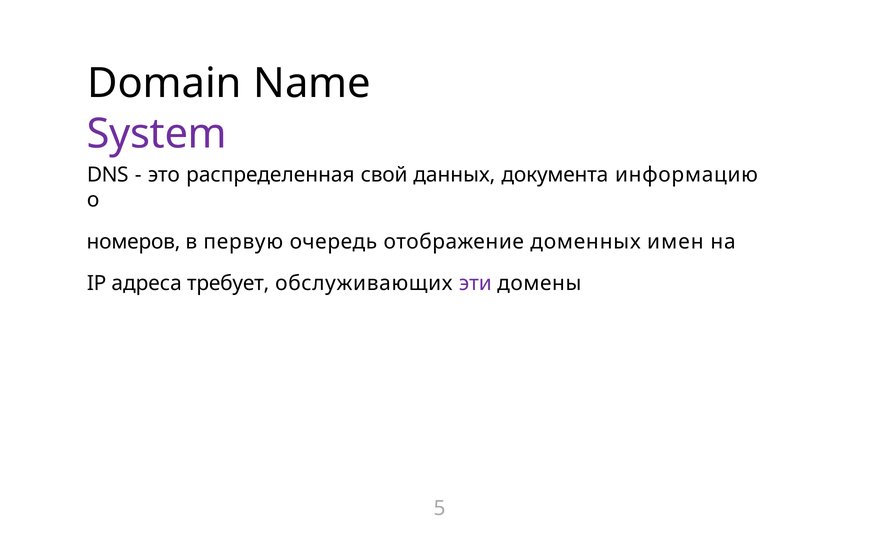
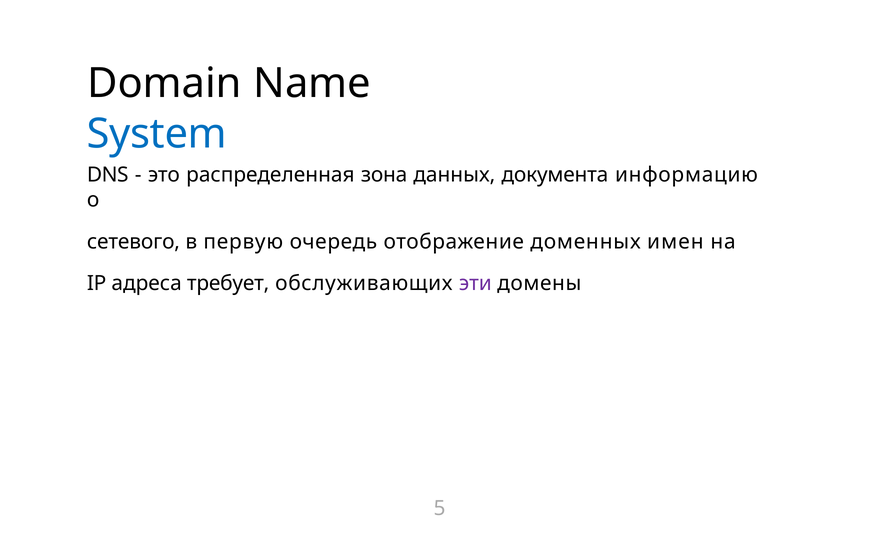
System colour: purple -> blue (157, 134)
свой: свой -> зона (384, 175)
номеров: номеров -> сетевого (133, 242)
